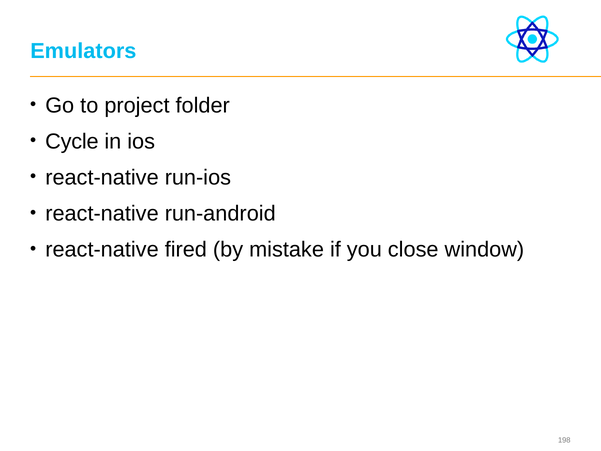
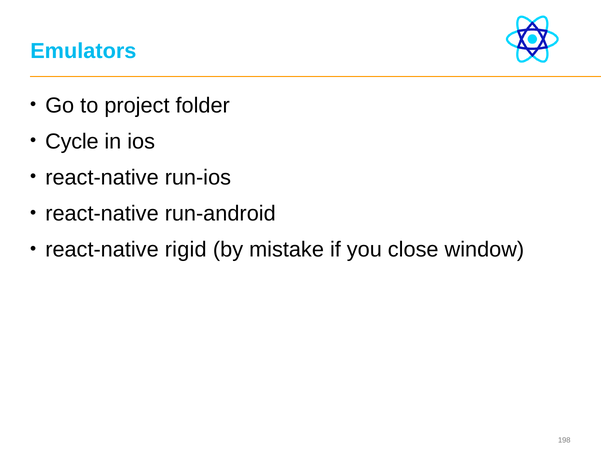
fired: fired -> rigid (186, 249)
